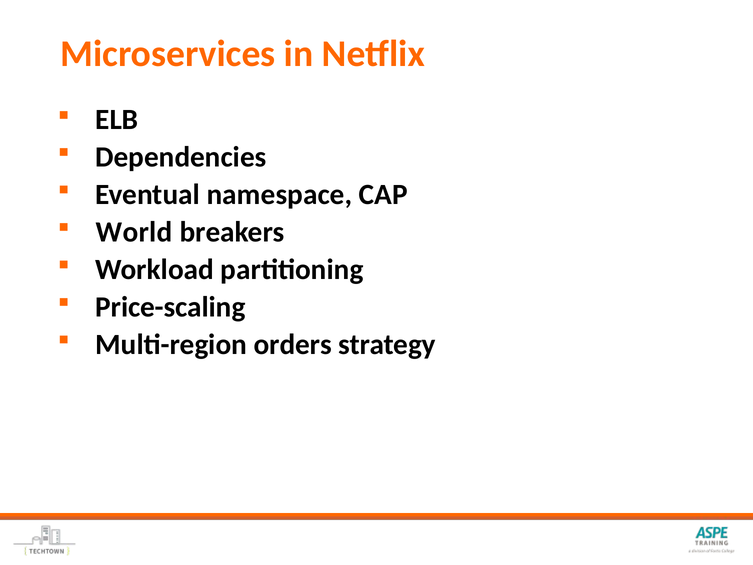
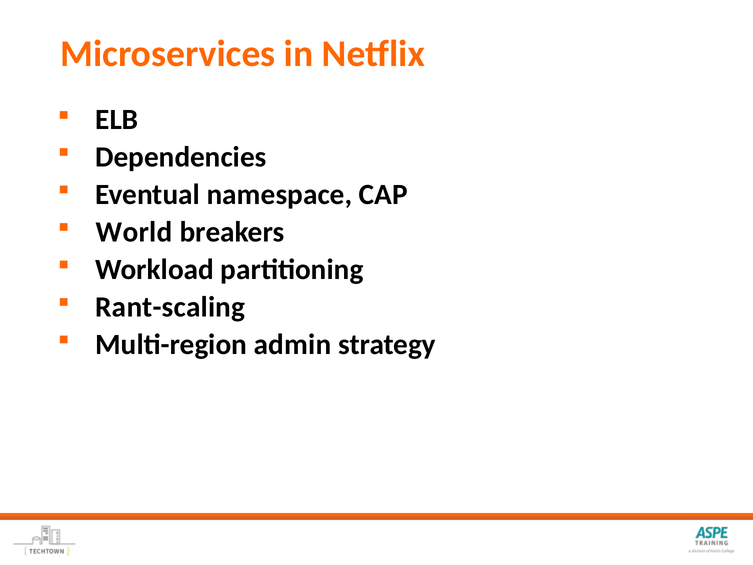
Price-scaling: Price-scaling -> Rant-scaling (170, 307)
orders: orders -> admin (293, 344)
